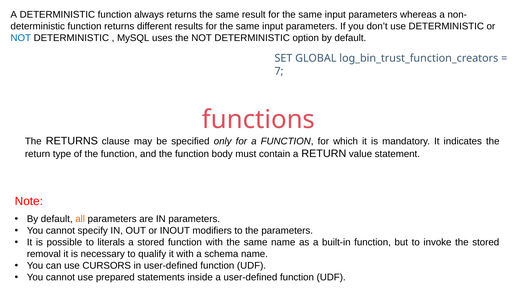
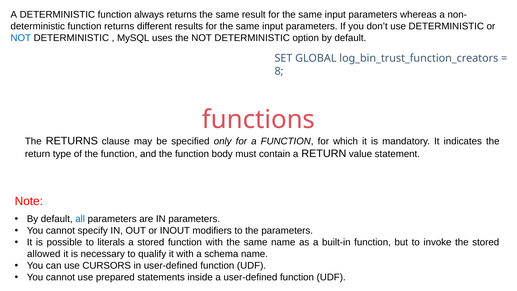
7: 7 -> 8 (279, 71)
all colour: orange -> blue (80, 219)
removal: removal -> allowed (44, 254)
